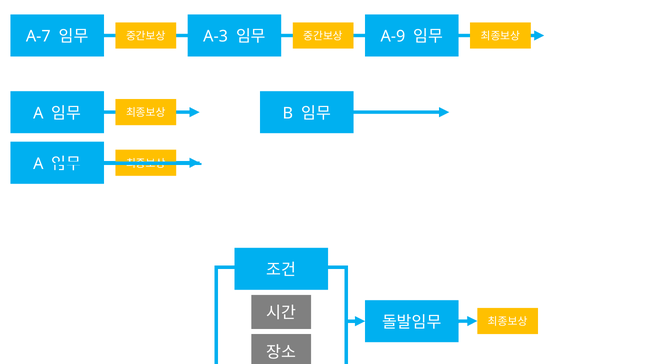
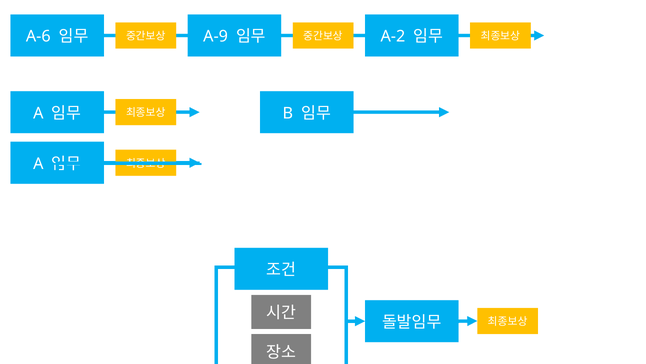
A-7: A-7 -> A-6 (38, 37)
A-3: A-3 -> A-9 (216, 37)
A-9: A-9 -> A-2 (393, 37)
